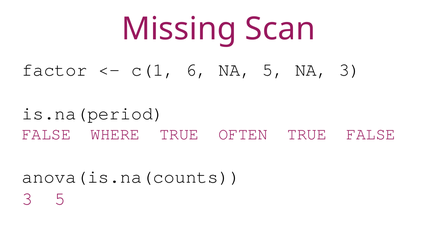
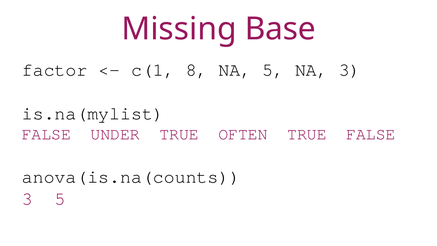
Scan: Scan -> Base (280, 29)
6: 6 -> 8 (197, 70)
is.na(period: is.na(period -> is.na(mylist (93, 113)
WHERE: WHERE -> UNDER (115, 134)
